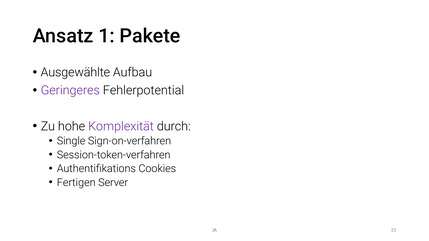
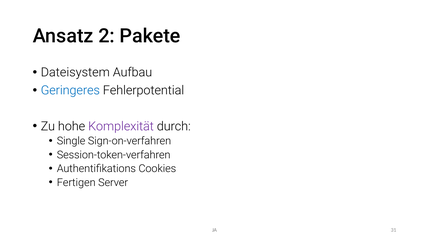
1: 1 -> 2 (107, 36)
Ausgewählte: Ausgewählte -> Dateisystem (75, 73)
Geringeres colour: purple -> blue (70, 91)
